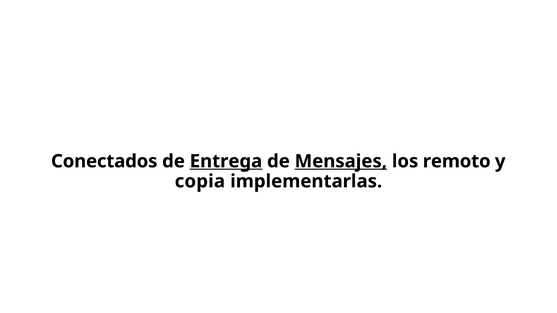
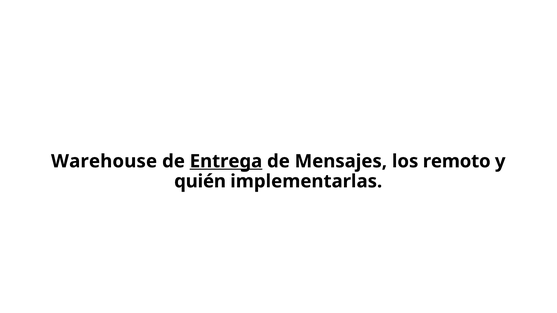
Conectados: Conectados -> Warehouse (104, 161)
Mensajes underline: present -> none (341, 161)
copia: copia -> quién (200, 181)
